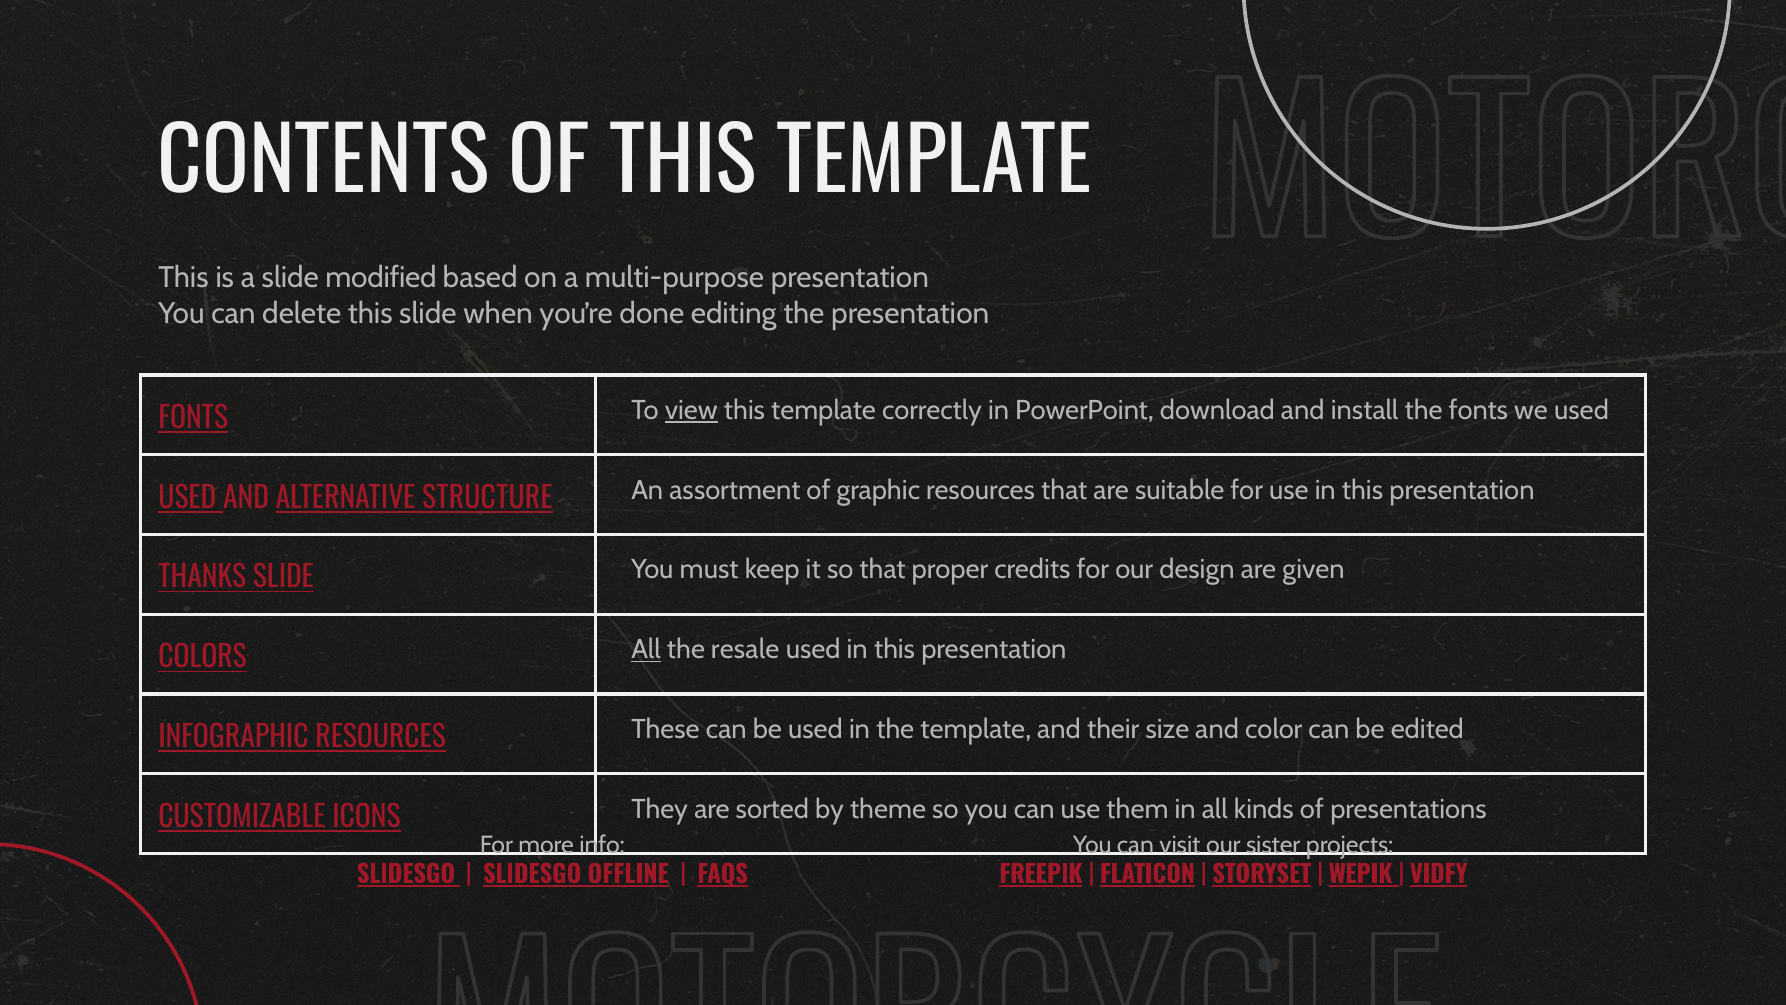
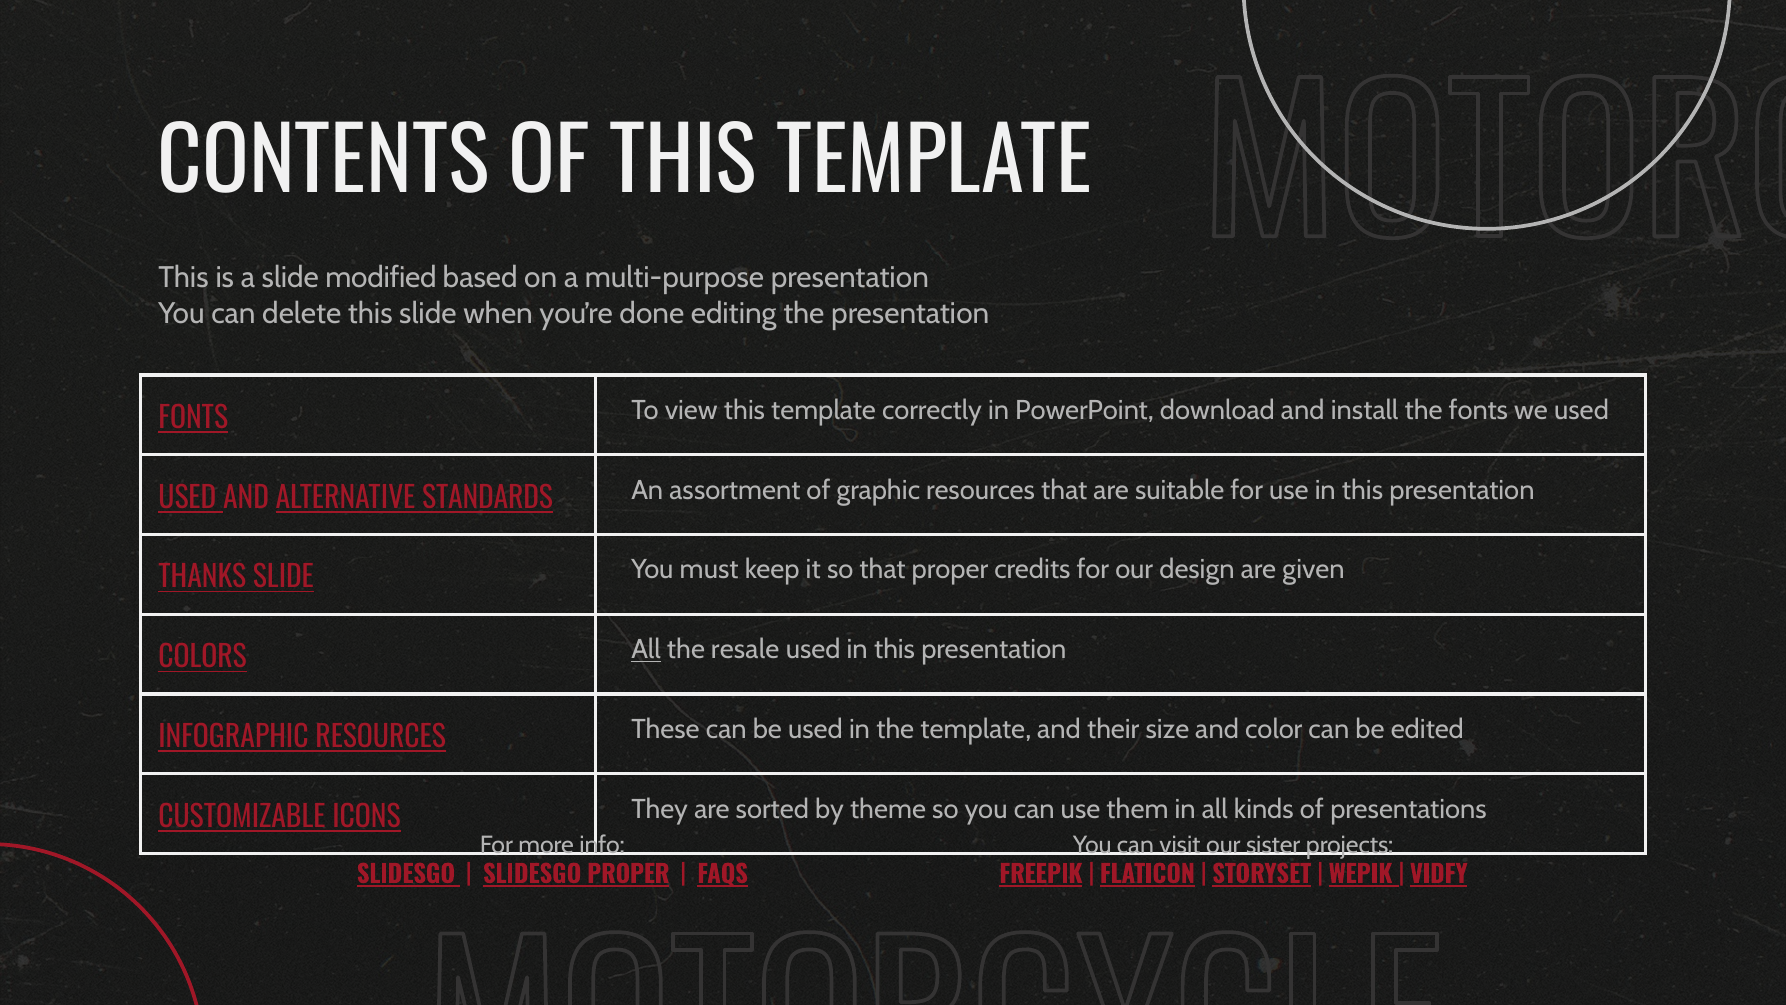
view underline: present -> none (691, 410)
STRUCTURE: STRUCTURE -> STANDARDS (488, 498)
SLIDESGO OFFLINE: OFFLINE -> PROPER (628, 874)
